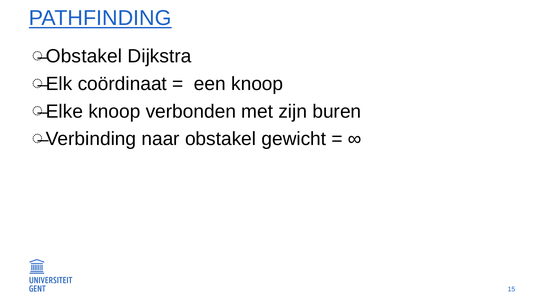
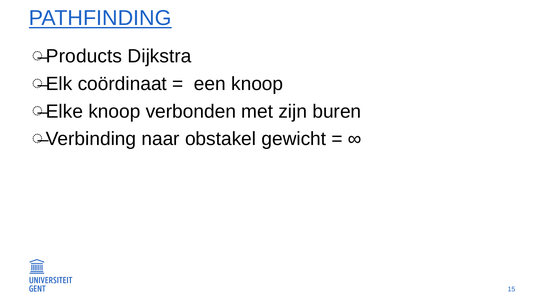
Obstakel: Obstakel -> Products (84, 56)
